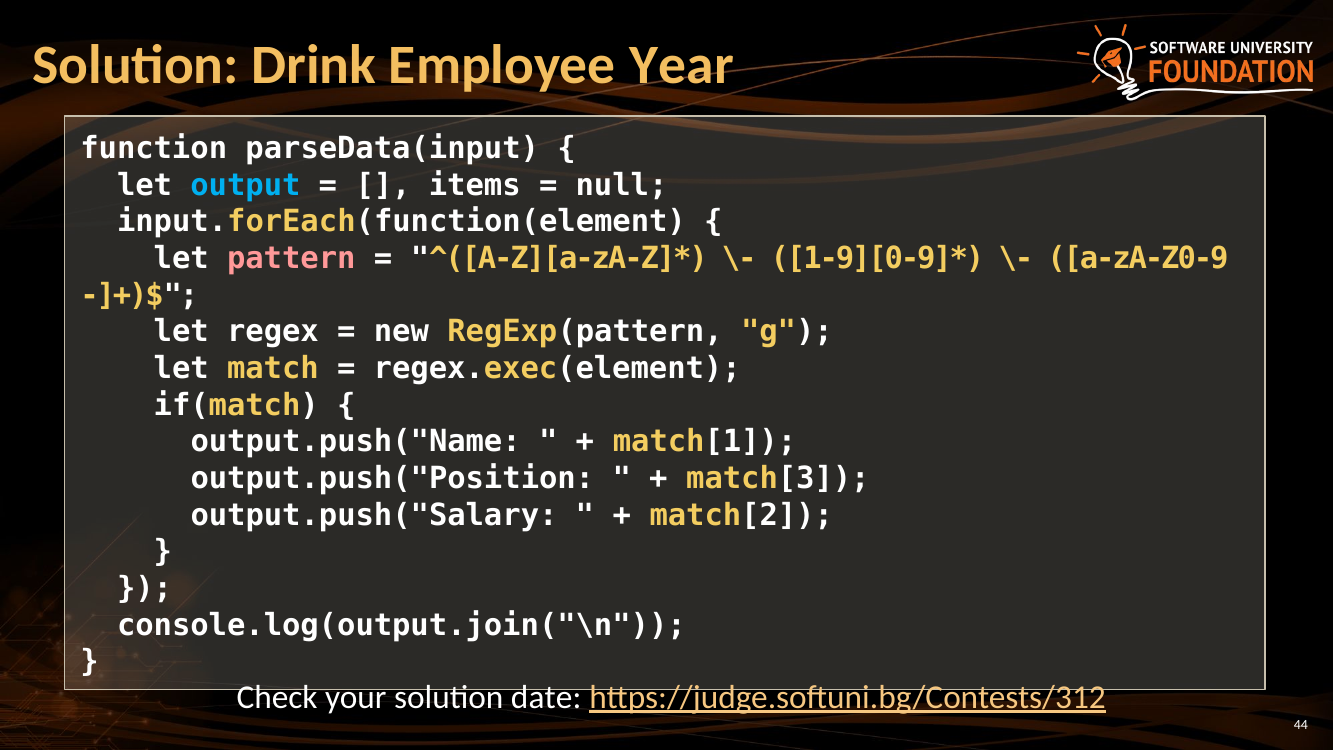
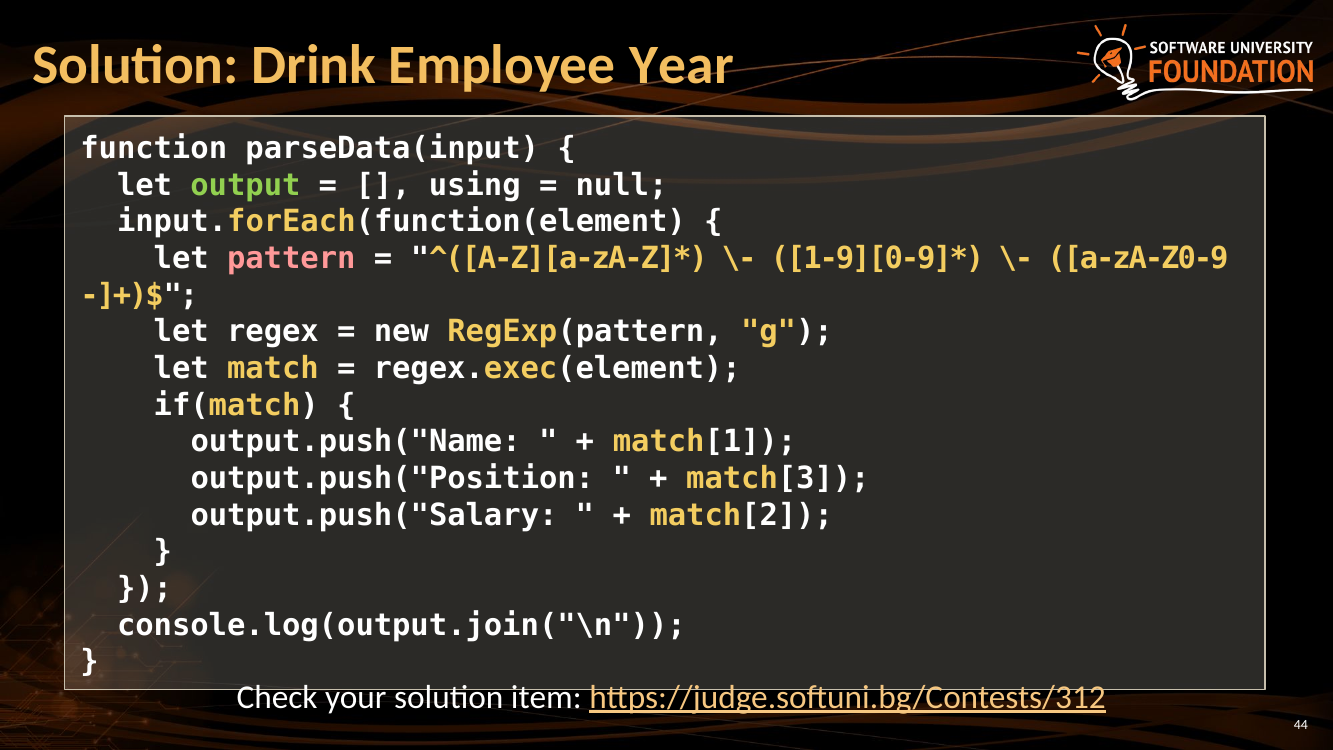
output colour: light blue -> light green (245, 185)
items: items -> using (475, 185)
date: date -> item (546, 697)
